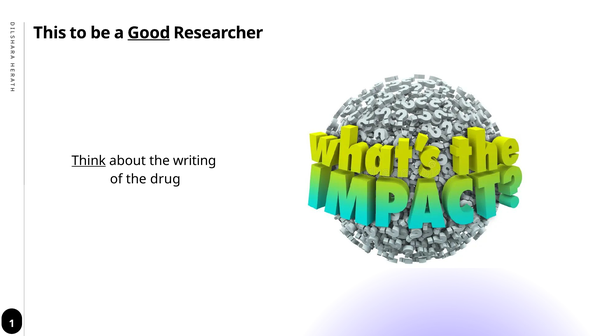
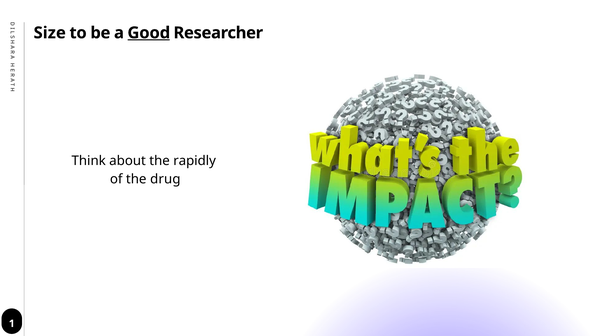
This: This -> Size (50, 33)
Think underline: present -> none (89, 161)
writing: writing -> rapidly (195, 161)
